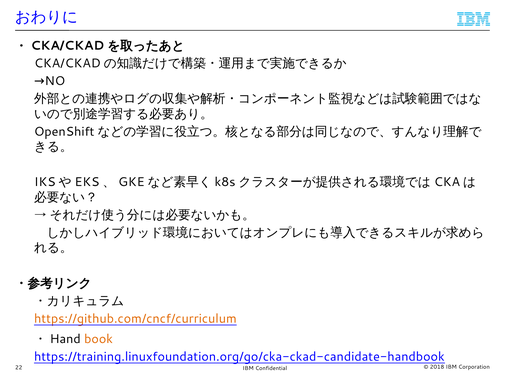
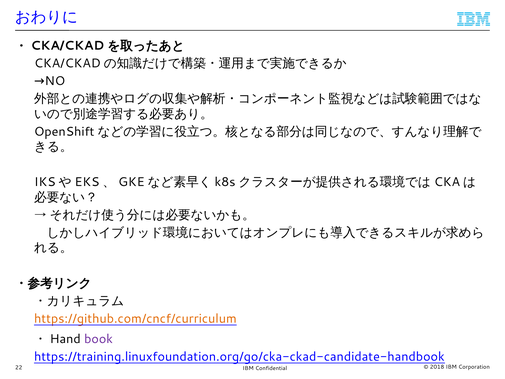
book colour: orange -> purple (99, 339)
